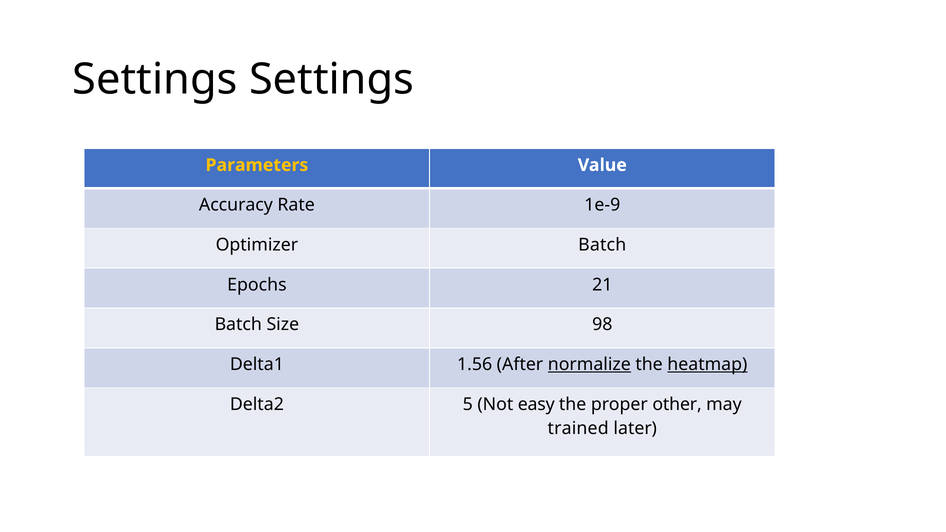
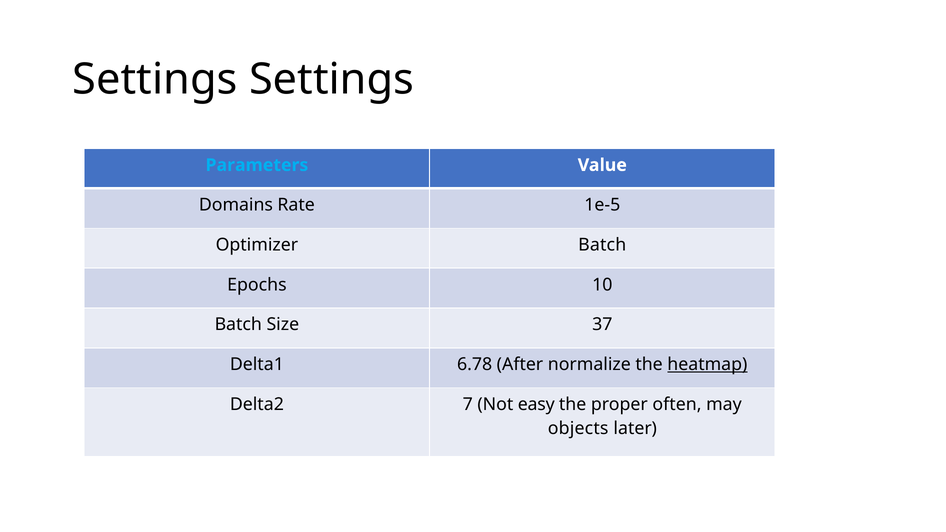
Parameters colour: yellow -> light blue (257, 165)
Accuracy: Accuracy -> Domains (236, 205)
1e-9: 1e-9 -> 1e-5 (602, 205)
21: 21 -> 10 (602, 285)
98: 98 -> 37 (602, 325)
1.56: 1.56 -> 6.78 (475, 365)
normalize underline: present -> none (589, 365)
5: 5 -> 7 (468, 404)
other: other -> often (677, 404)
trained: trained -> objects (578, 429)
